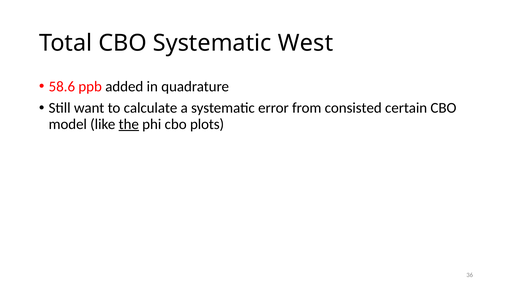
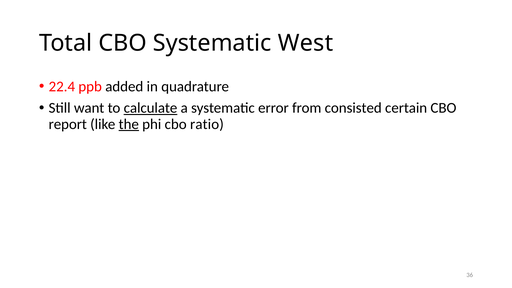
58.6: 58.6 -> 22.4 (62, 87)
calculate underline: none -> present (151, 108)
model: model -> report (68, 124)
plots: plots -> ratio (207, 124)
